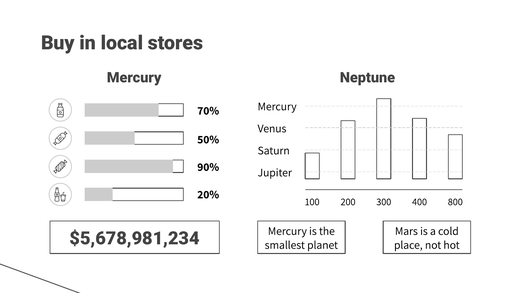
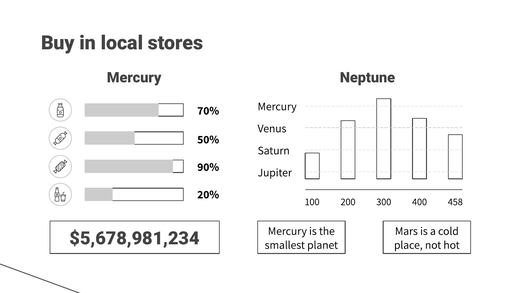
800: 800 -> 458 (455, 202)
